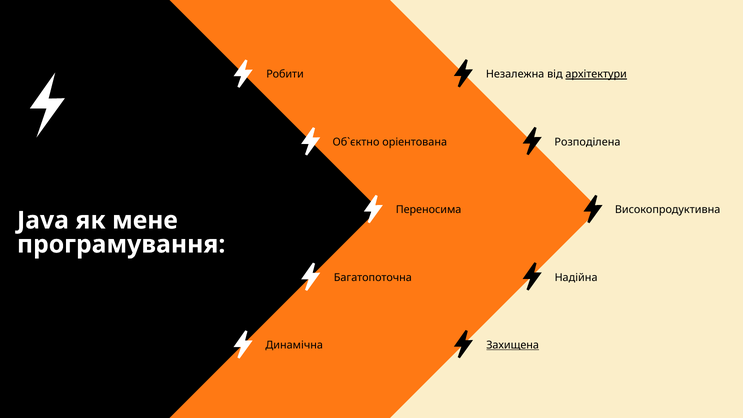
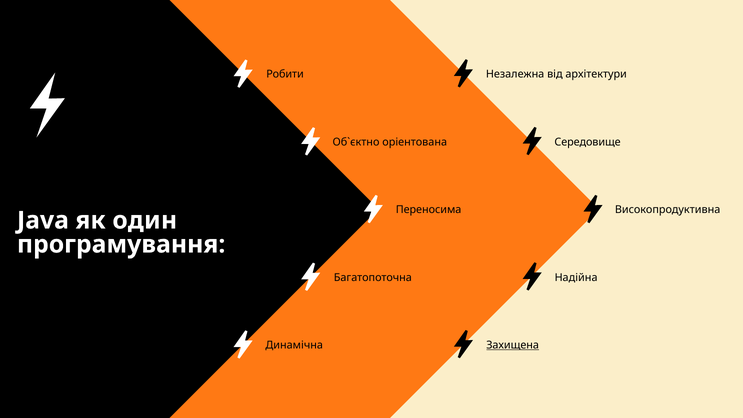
архітектури underline: present -> none (596, 74)
Розподілена: Розподілена -> Середовище (588, 142)
мене: мене -> один (145, 220)
